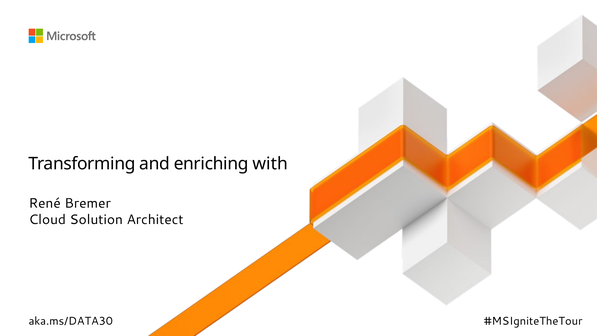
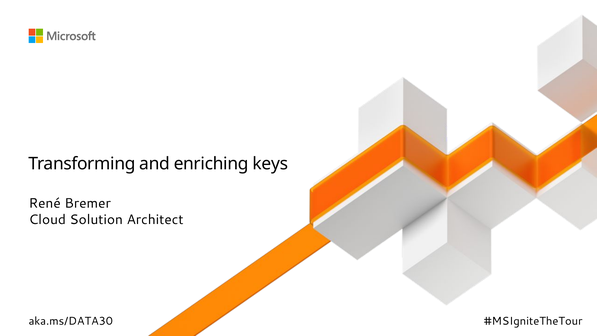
with: with -> keys (270, 164)
